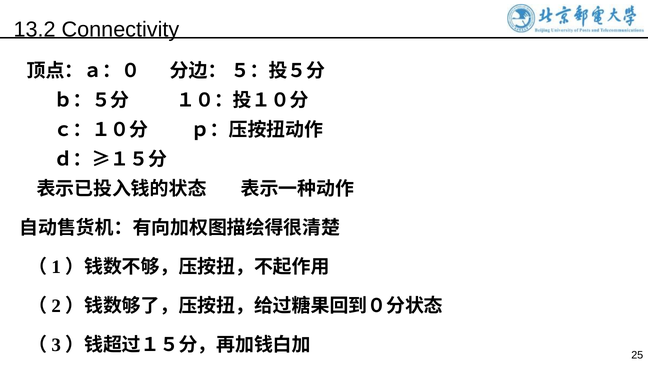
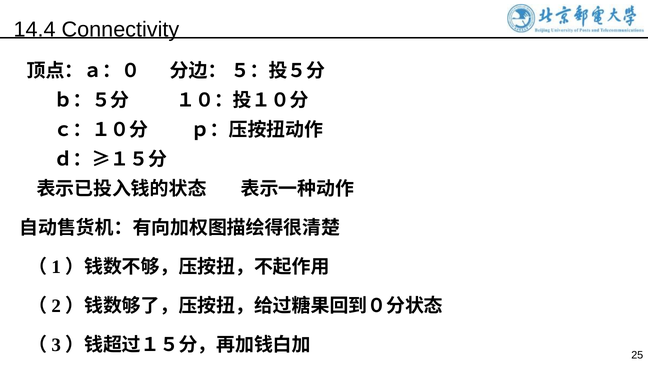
13.2: 13.2 -> 14.4 (35, 30)
